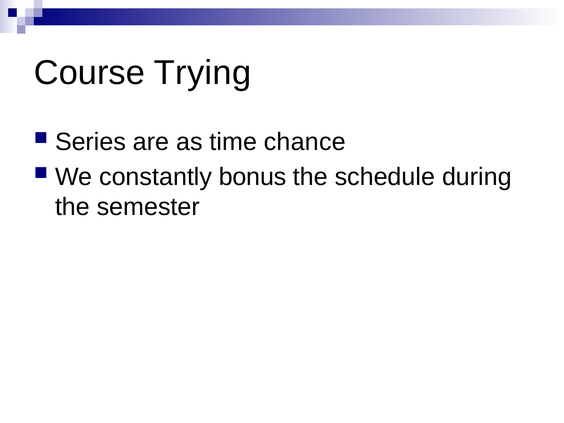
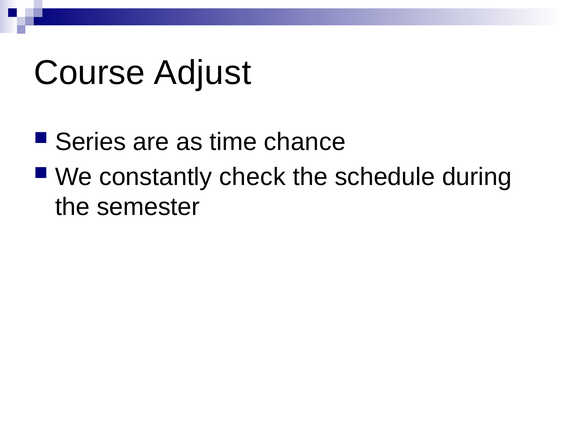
Trying: Trying -> Adjust (203, 73)
bonus: bonus -> check (252, 177)
